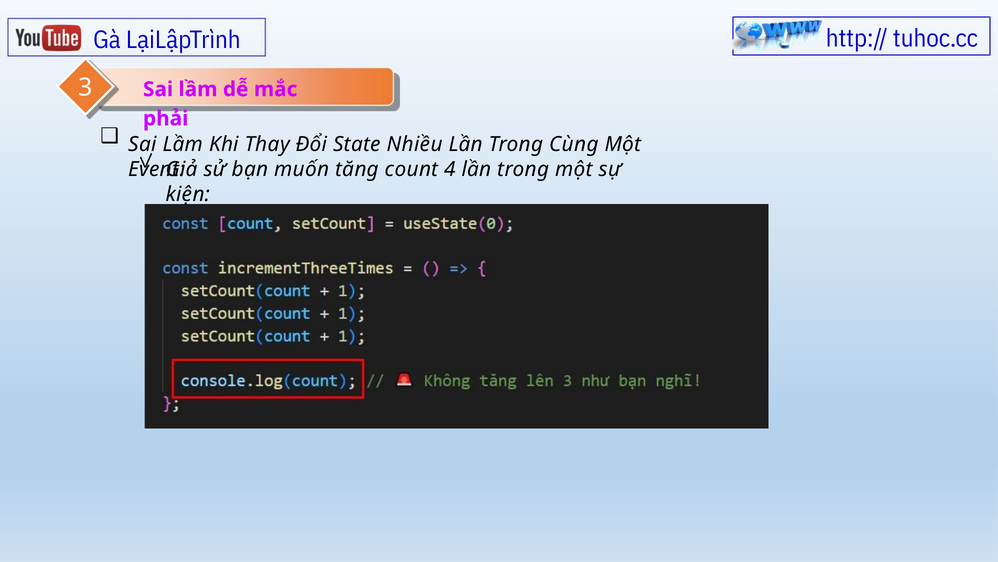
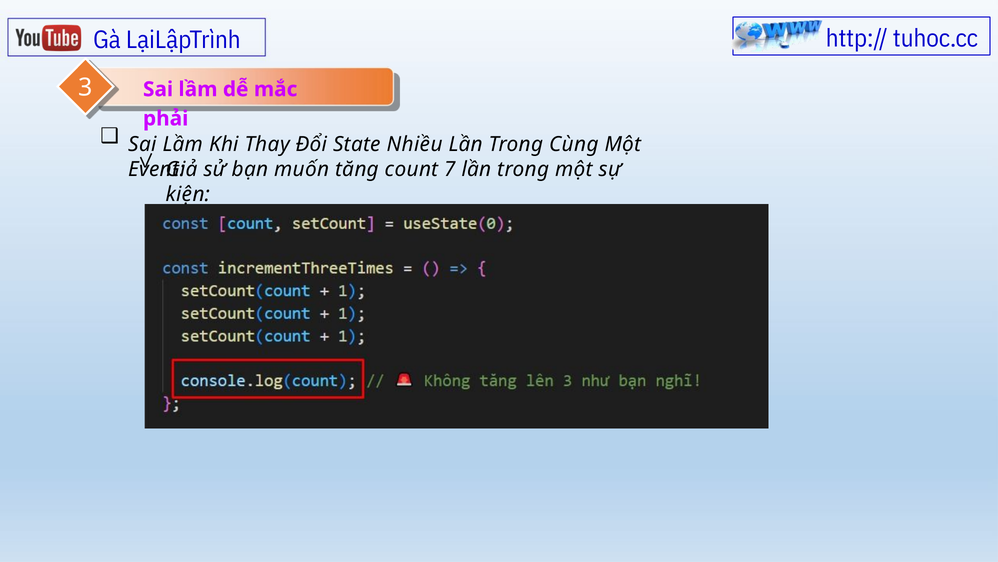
4: 4 -> 7 (450, 169)
